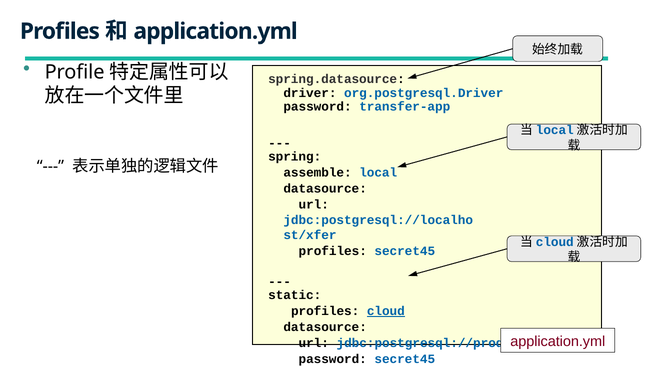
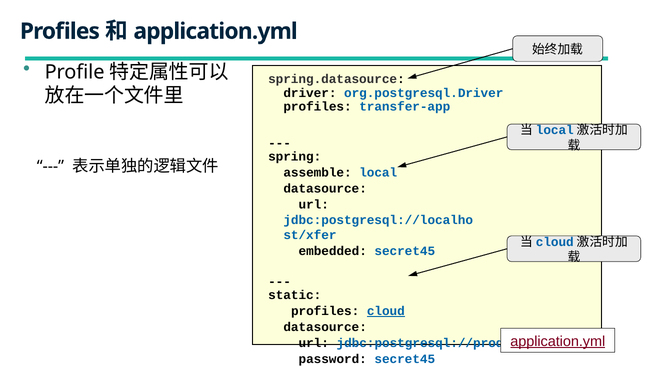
password: password -> profiles (318, 107)
profiles: profiles -> embedded (333, 251)
application.yml underline: none -> present (558, 342)
